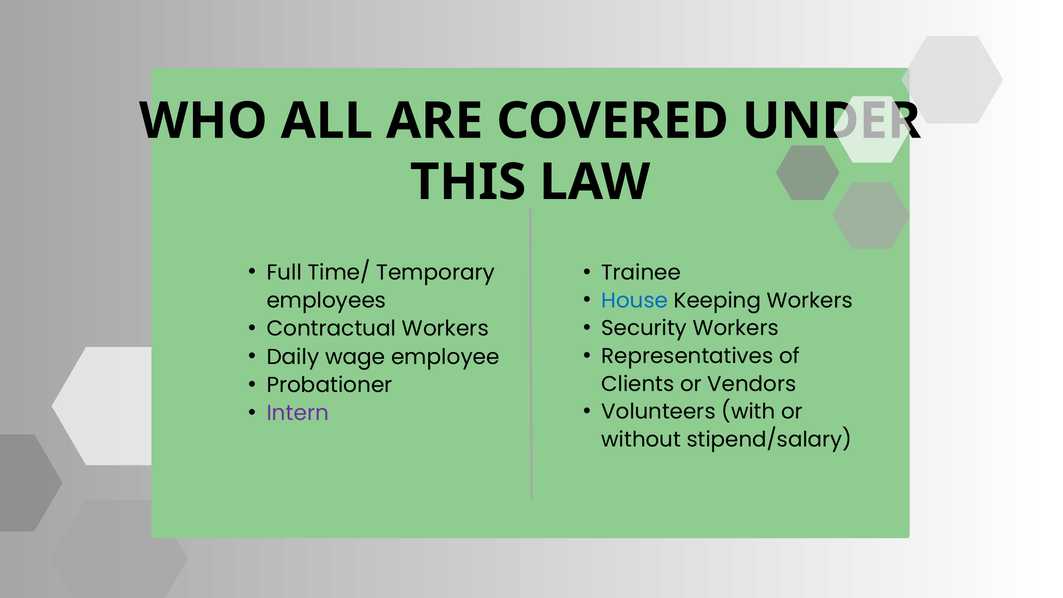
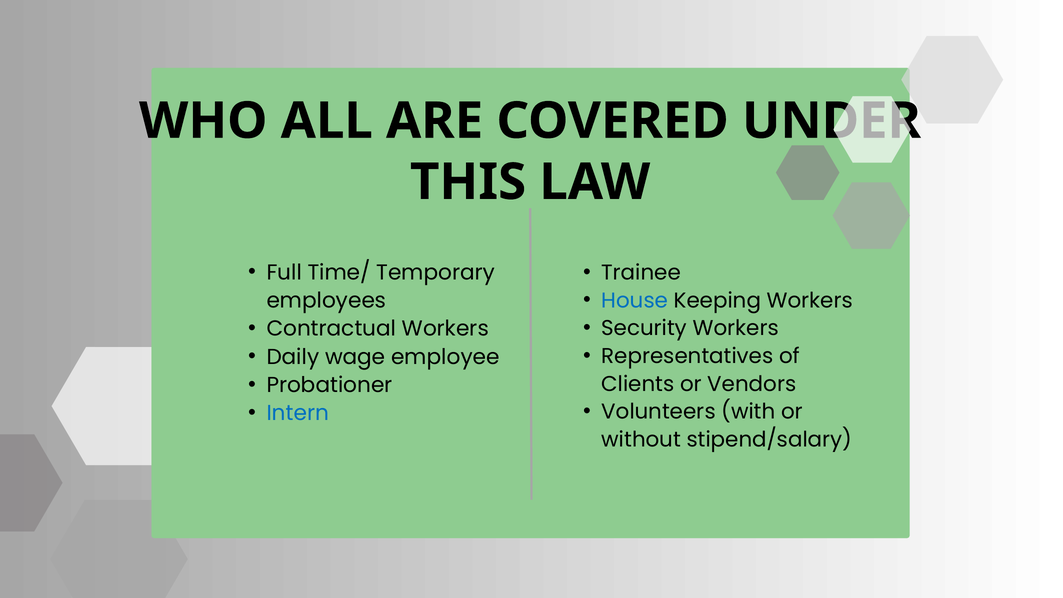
Intern colour: purple -> blue (298, 413)
